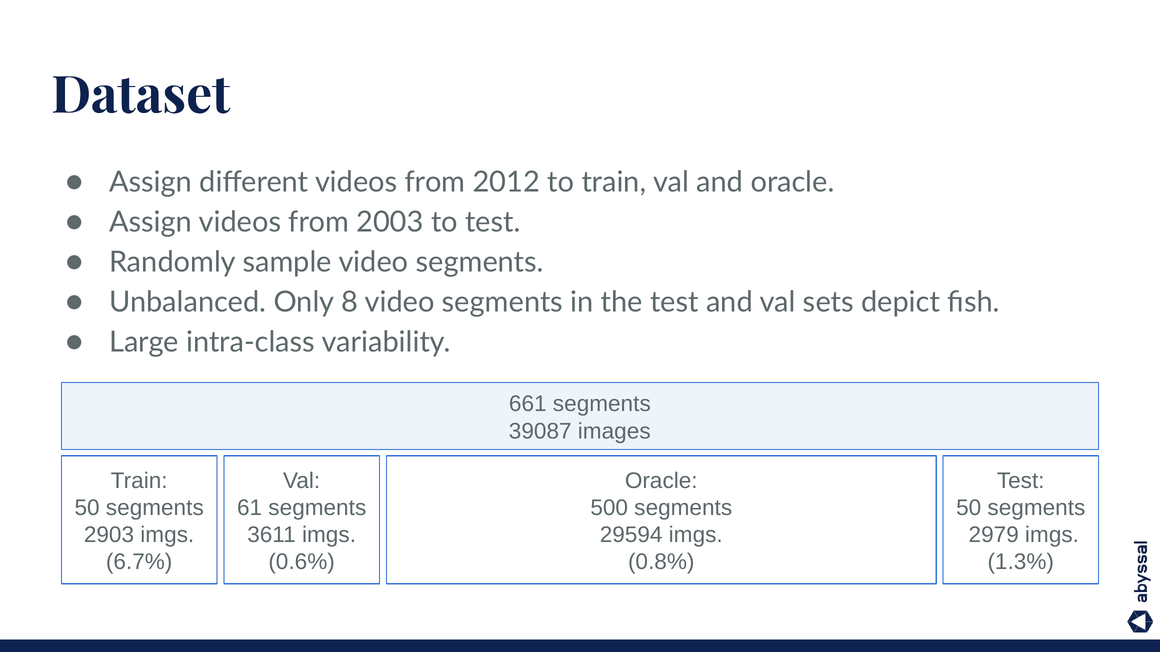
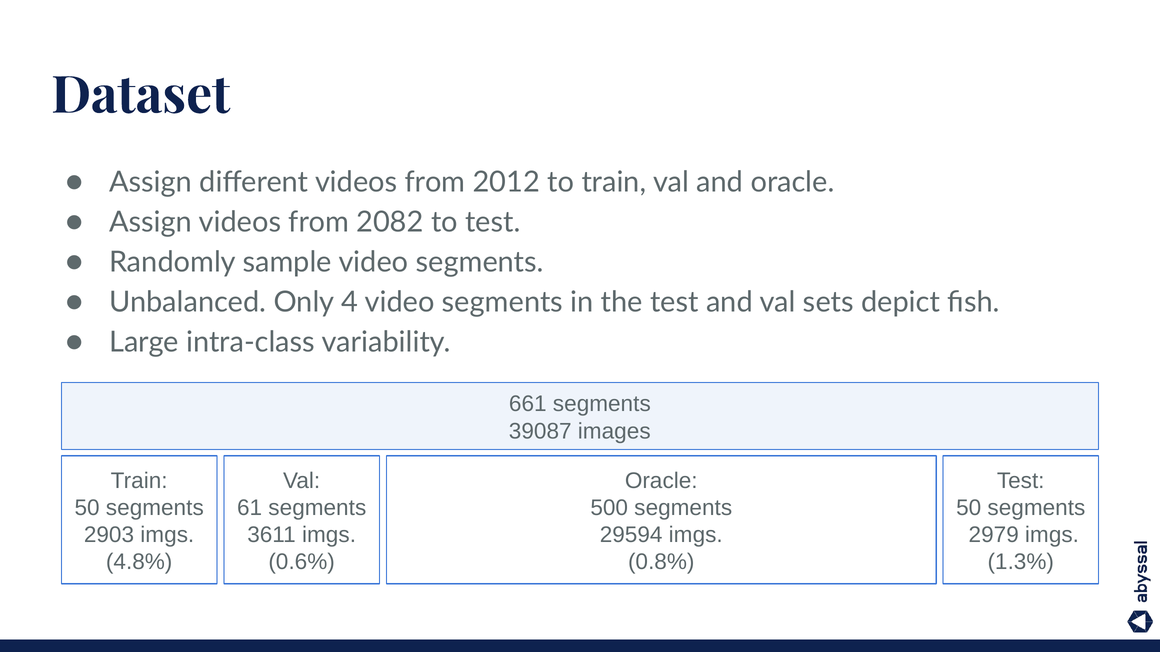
2003: 2003 -> 2082 (390, 222)
8: 8 -> 4 (349, 302)
6.7%: 6.7% -> 4.8% (139, 562)
